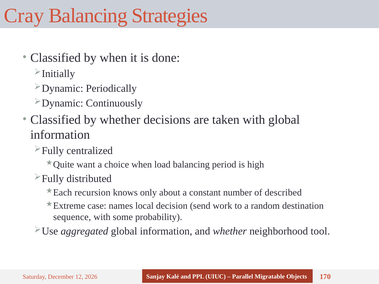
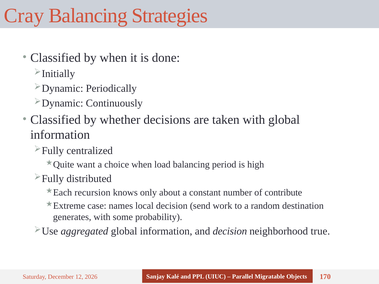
described: described -> contribute (283, 193)
sequence: sequence -> generates (72, 217)
and whether: whether -> decision (230, 231)
tool: tool -> true (320, 231)
